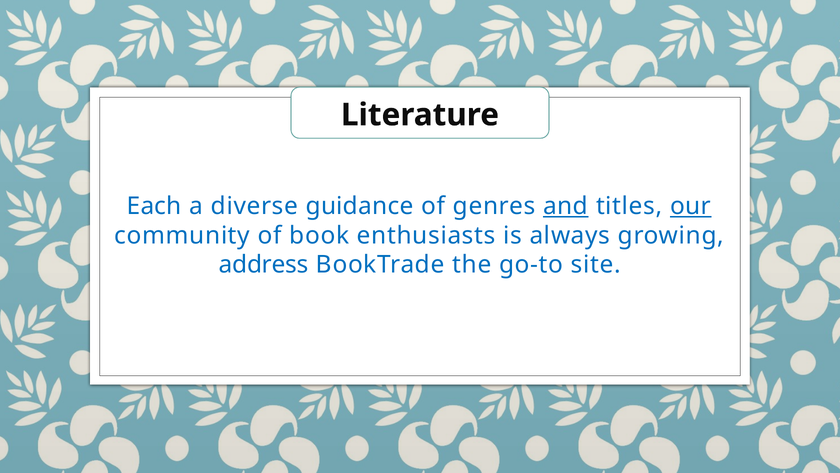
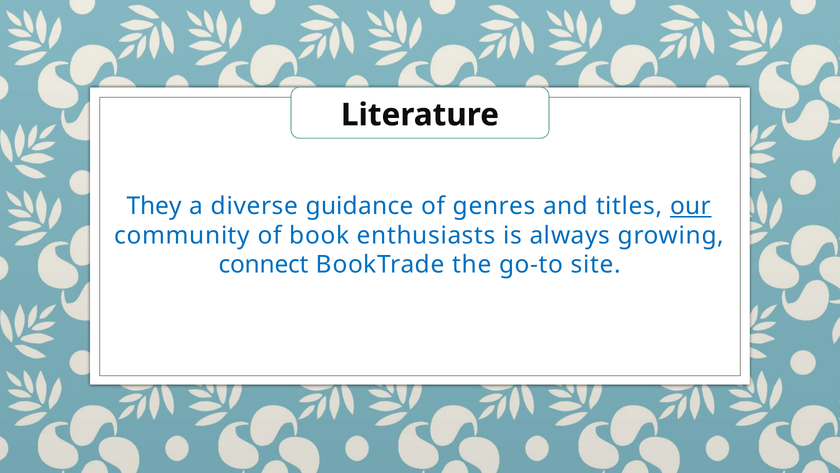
Each: Each -> They (154, 206)
and underline: present -> none (566, 206)
address: address -> connect (264, 265)
